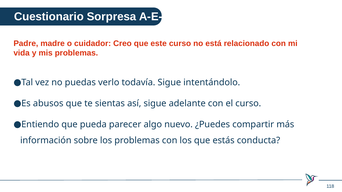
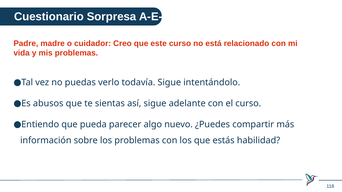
conducta: conducta -> habilidad (259, 141)
